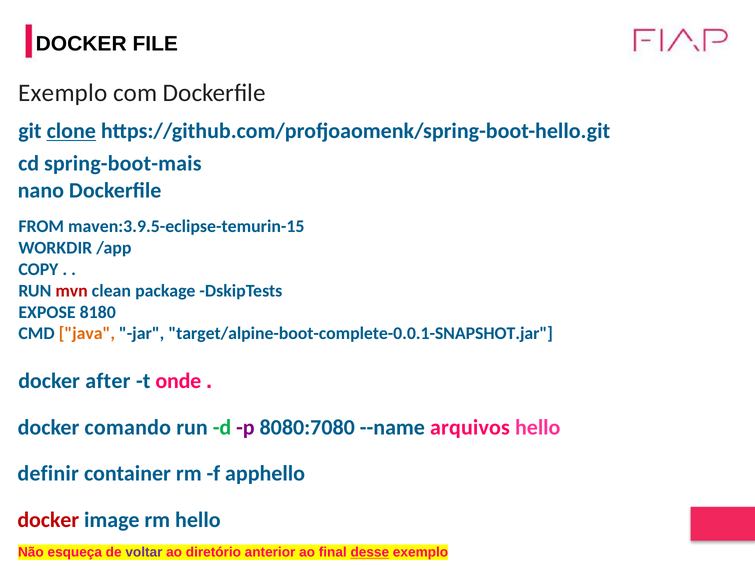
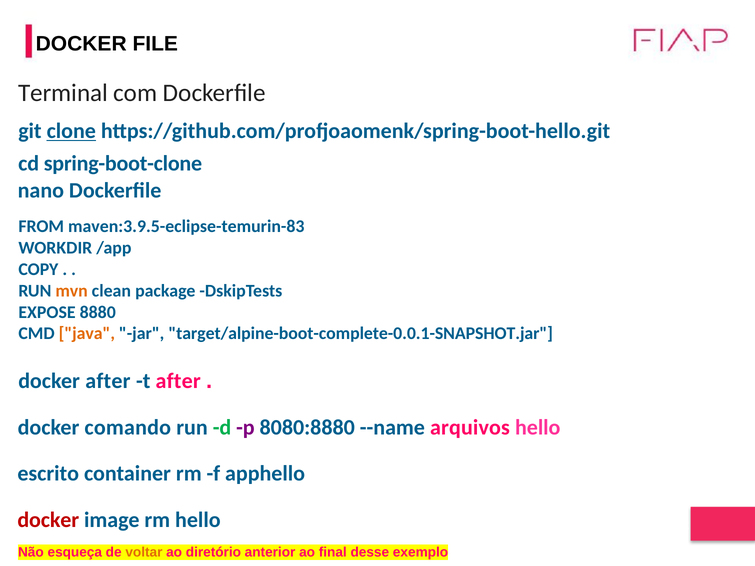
Exemplo: Exemplo -> Terminal (63, 93)
spring-boot-mais: spring-boot-mais -> spring-boot-clone (123, 163)
maven:3.9.5-eclipse-temurin-15: maven:3.9.5-eclipse-temurin-15 -> maven:3.9.5-eclipse-temurin-83 (186, 227)
mvn colour: red -> orange (72, 291)
8180: 8180 -> 8880 (98, 312)
t onde: onde -> after (178, 381)
8080:7080: 8080:7080 -> 8080:8880 (307, 428)
definir: definir -> escrito (48, 473)
voltar colour: purple -> orange (144, 553)
desse underline: present -> none (370, 553)
